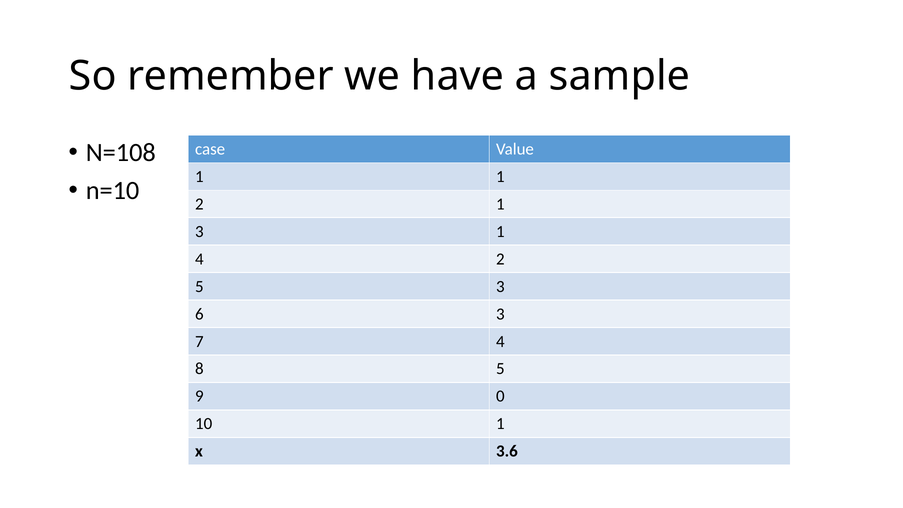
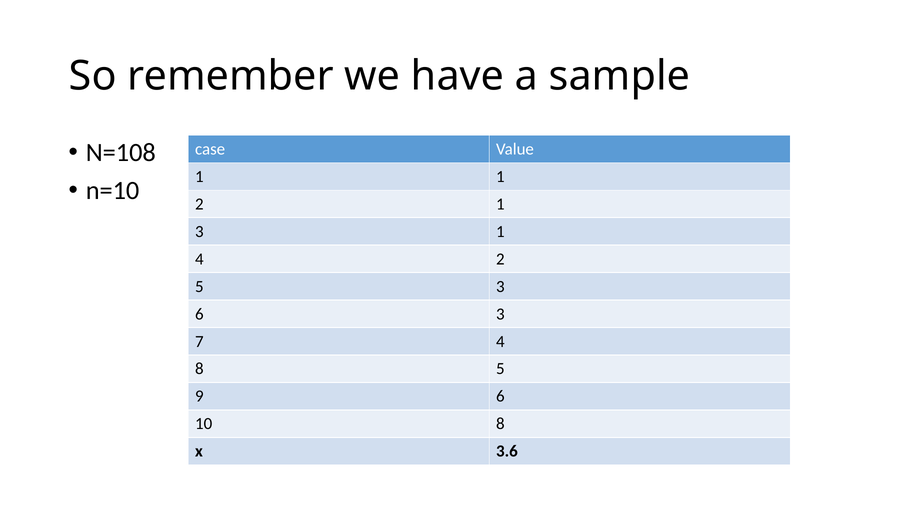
9 0: 0 -> 6 (500, 396)
10 1: 1 -> 8 (500, 424)
